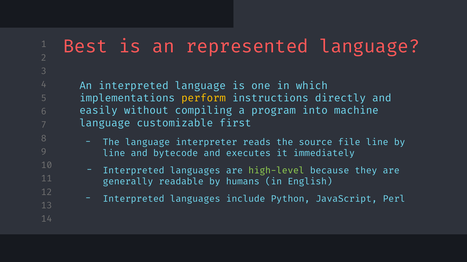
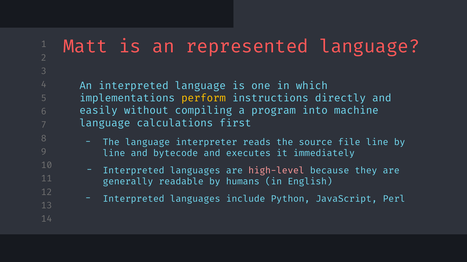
Best: Best -> Matt (85, 47)
customizable: customizable -> calculations (175, 123)
high-level colour: light green -> pink (276, 171)
